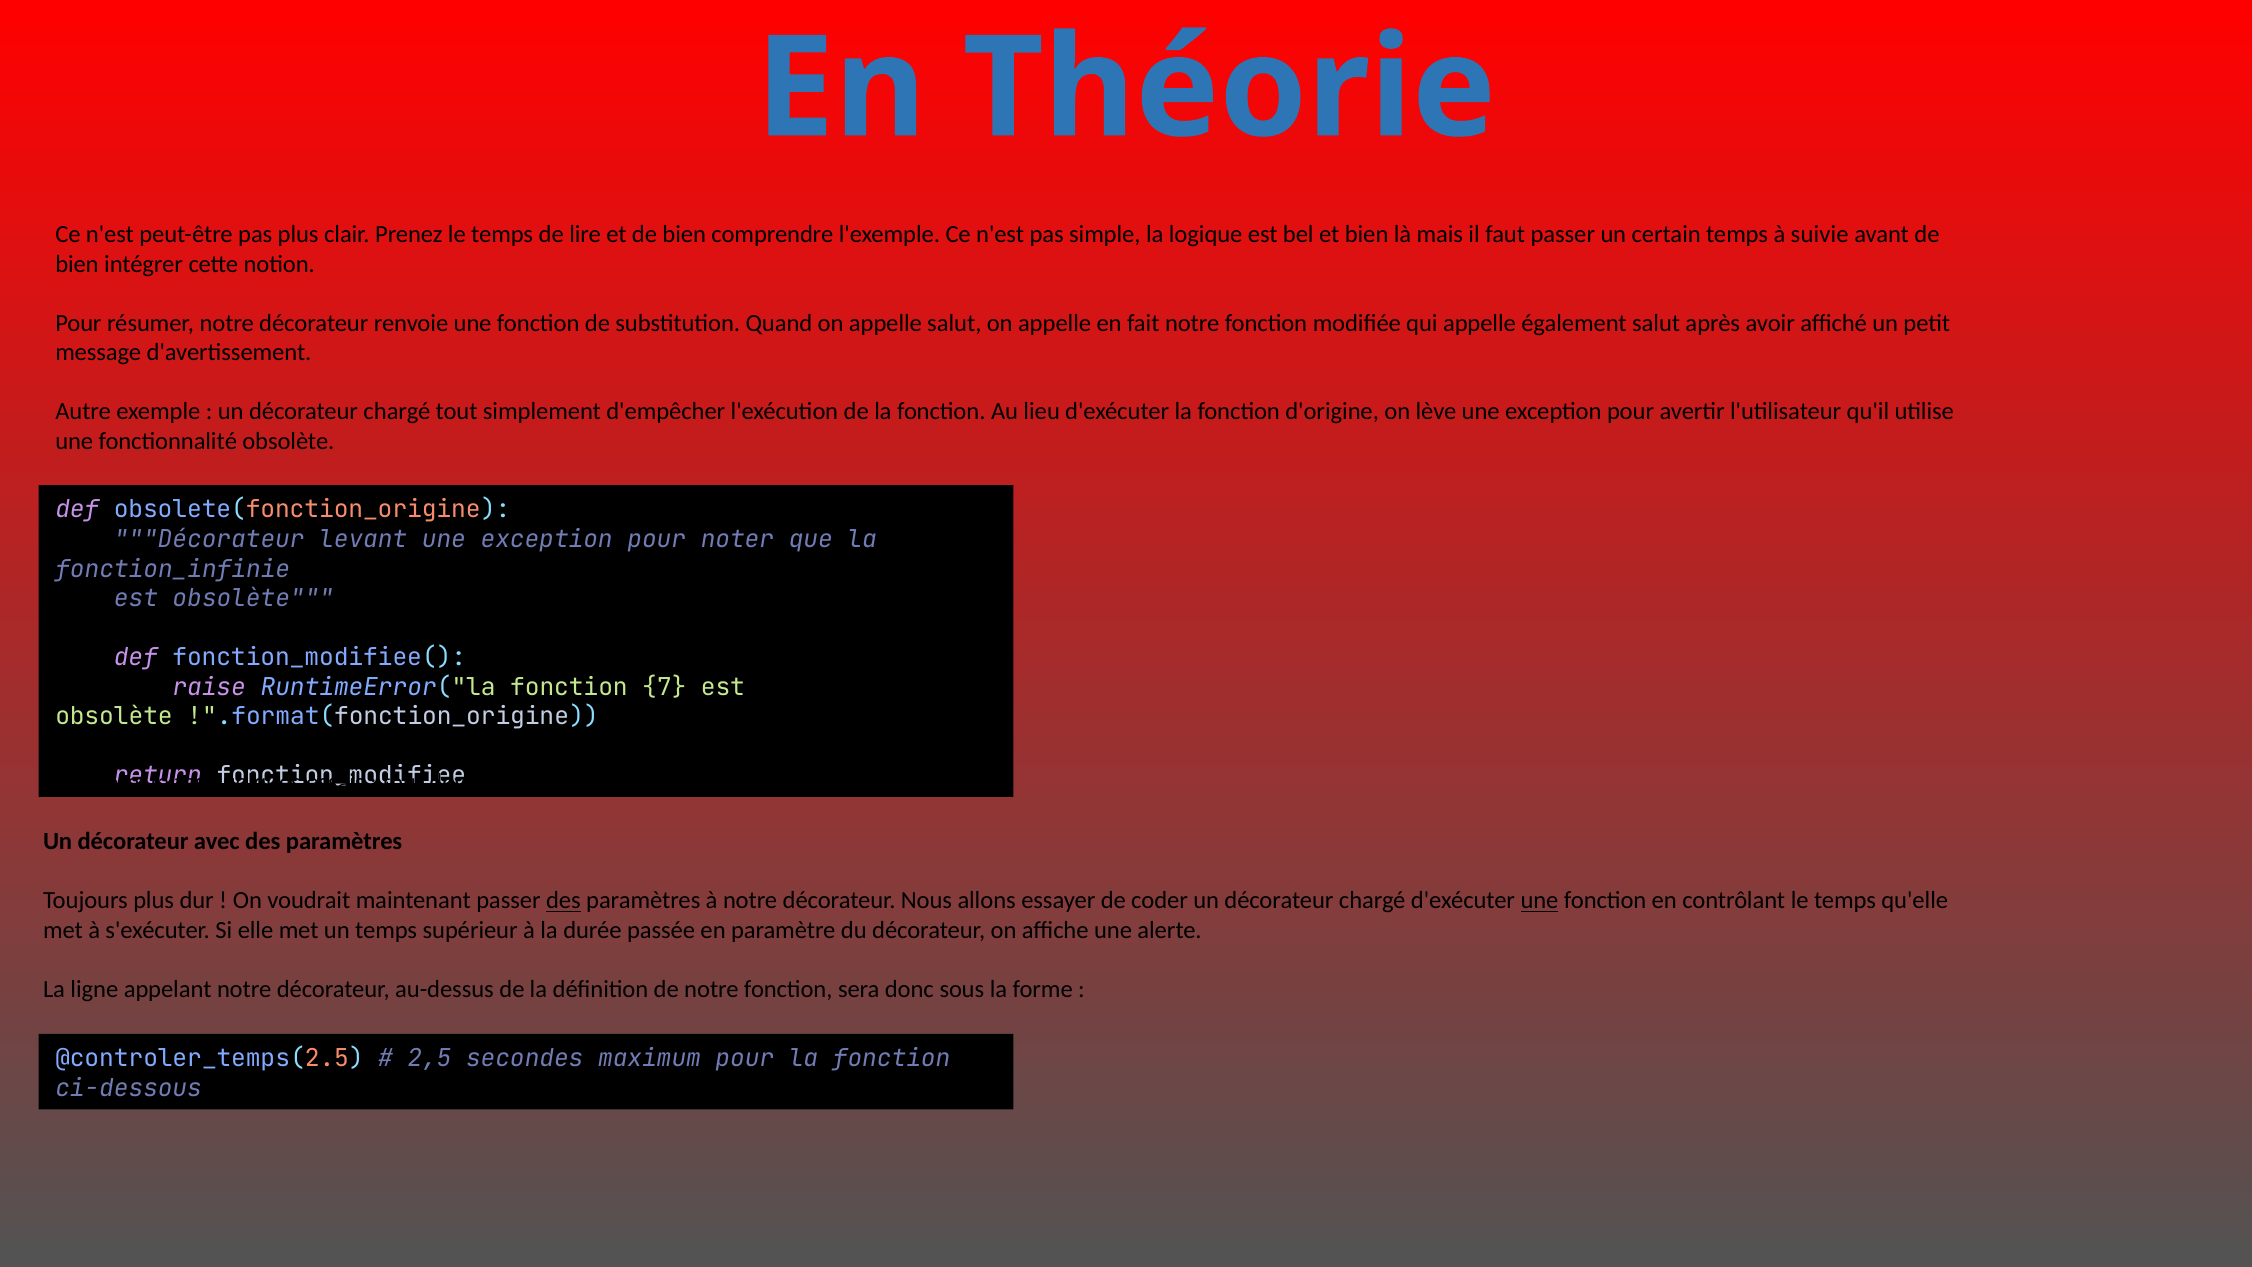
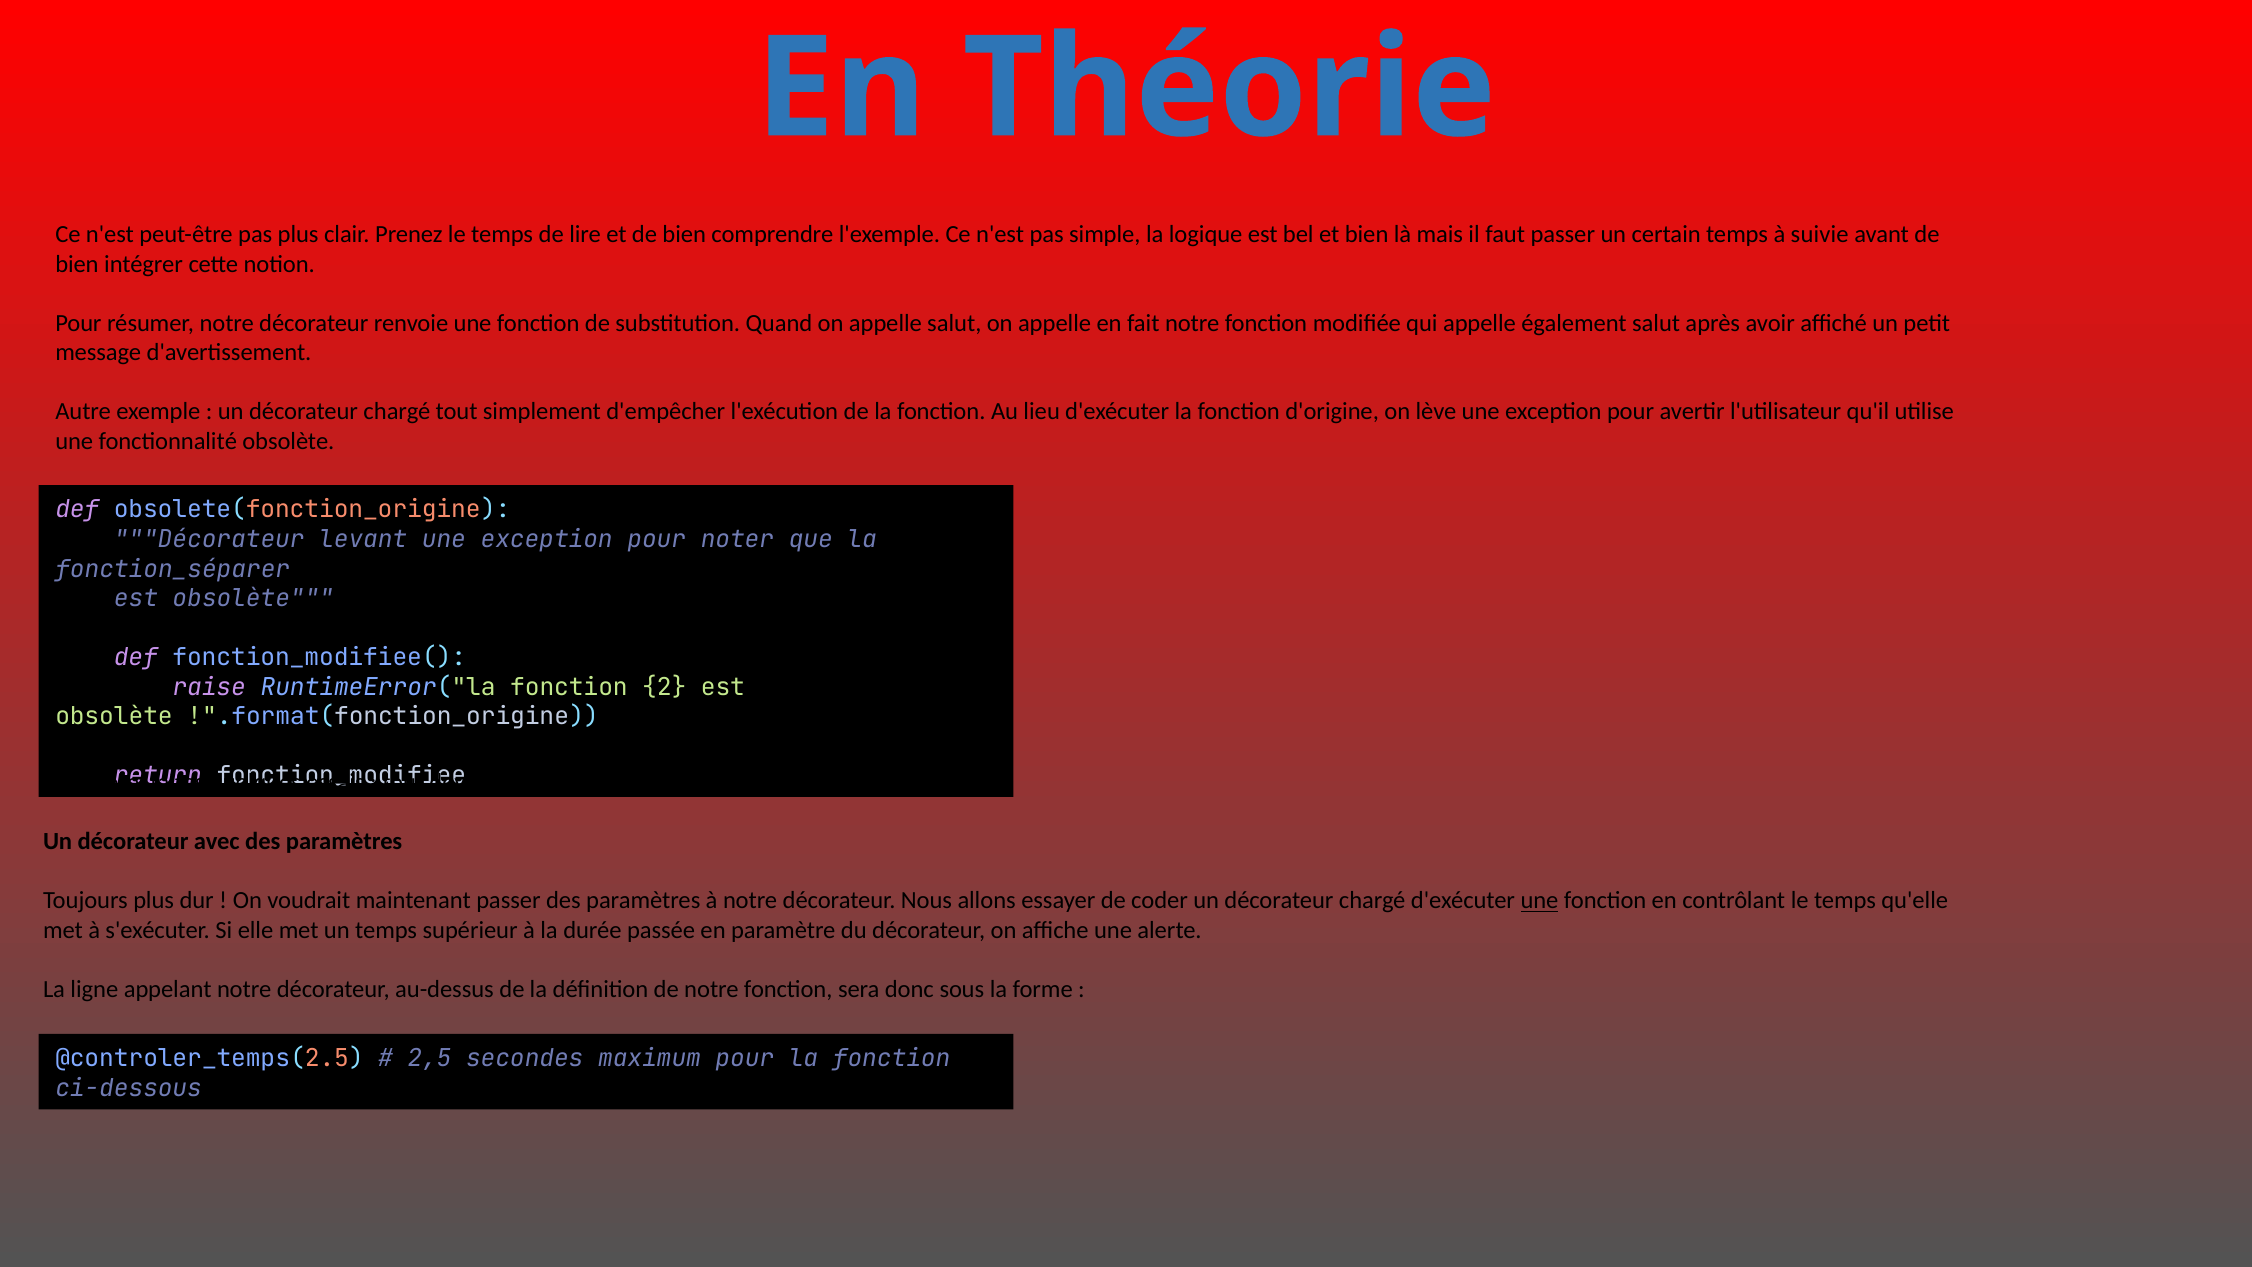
fonction_infinie: fonction_infinie -> fonction_séparer (173, 569)
7: 7 -> 2 (664, 687)
des underline: present -> none (563, 900)
